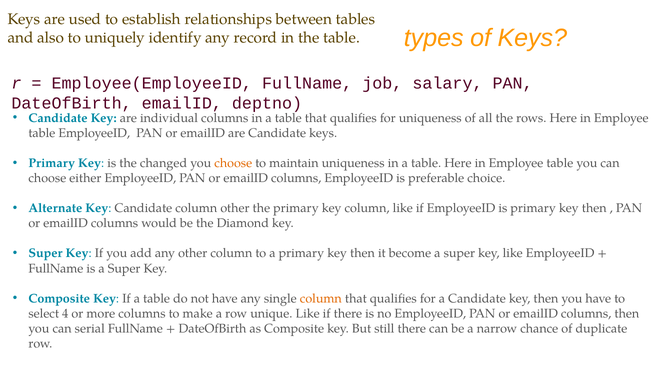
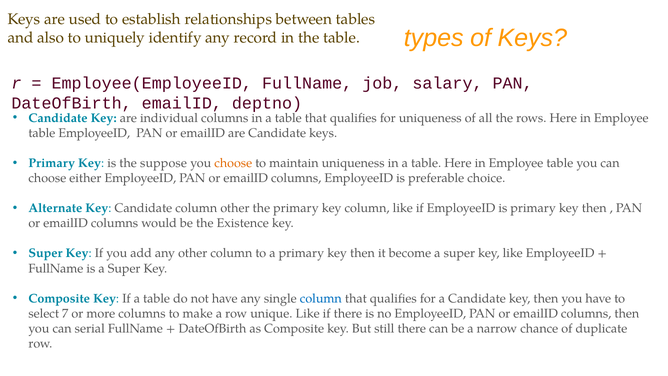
changed: changed -> suppose (164, 163)
Diamond: Diamond -> Existence (243, 223)
column colour: orange -> blue (321, 298)
4: 4 -> 7 (65, 313)
